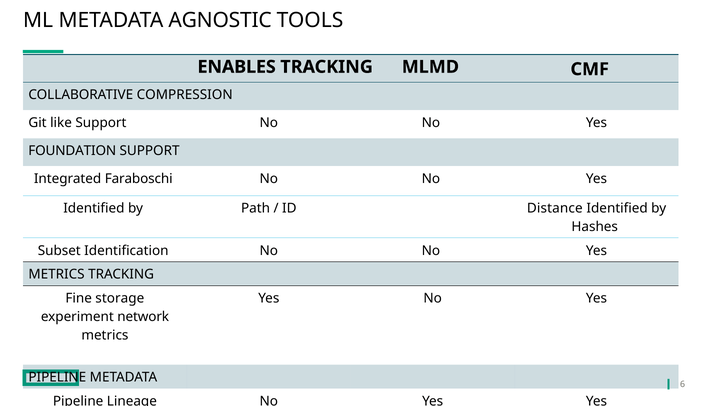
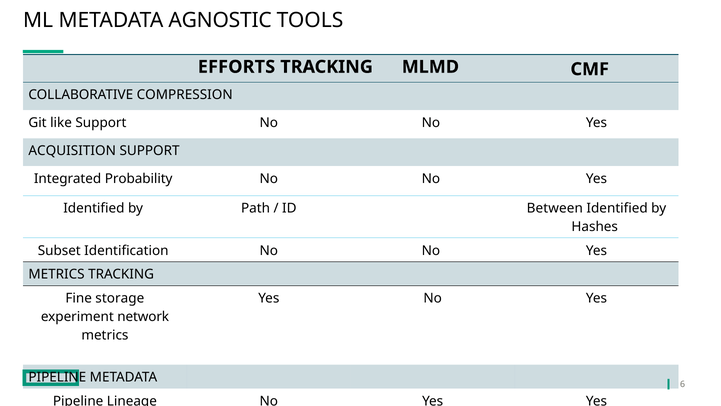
ENABLES: ENABLES -> EFFORTS (236, 67)
FOUNDATION: FOUNDATION -> ACQUISITION (72, 151)
Faraboschi: Faraboschi -> Probability (139, 179)
Distance: Distance -> Between (555, 208)
